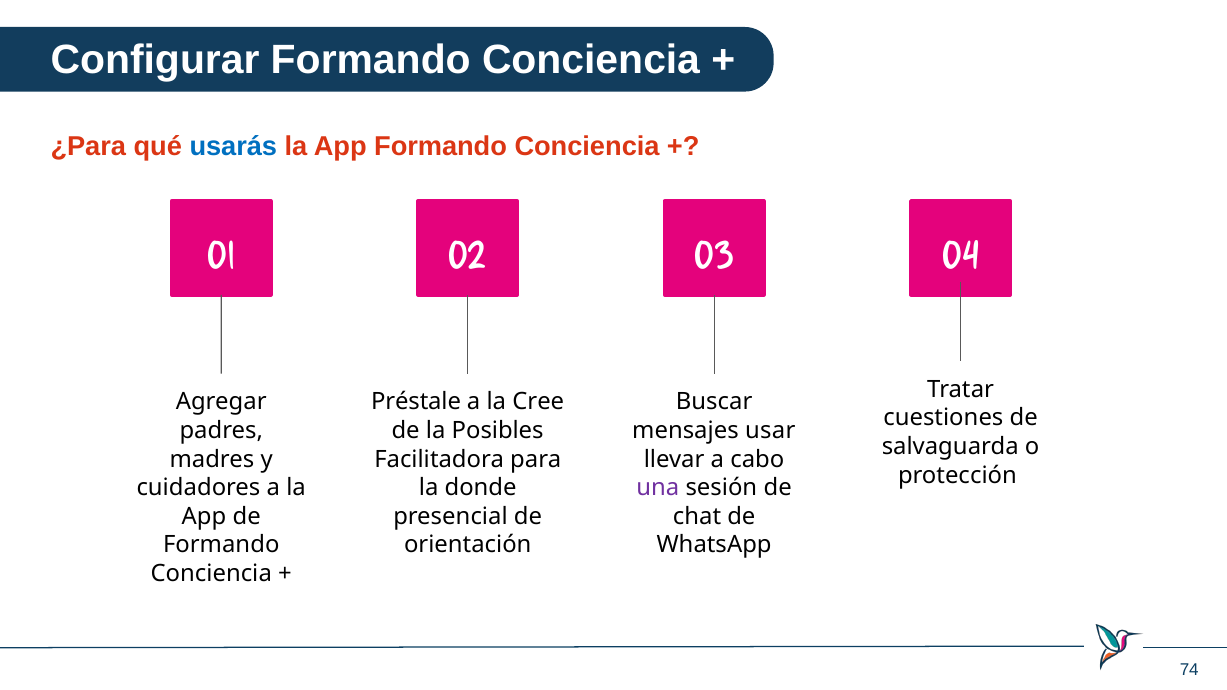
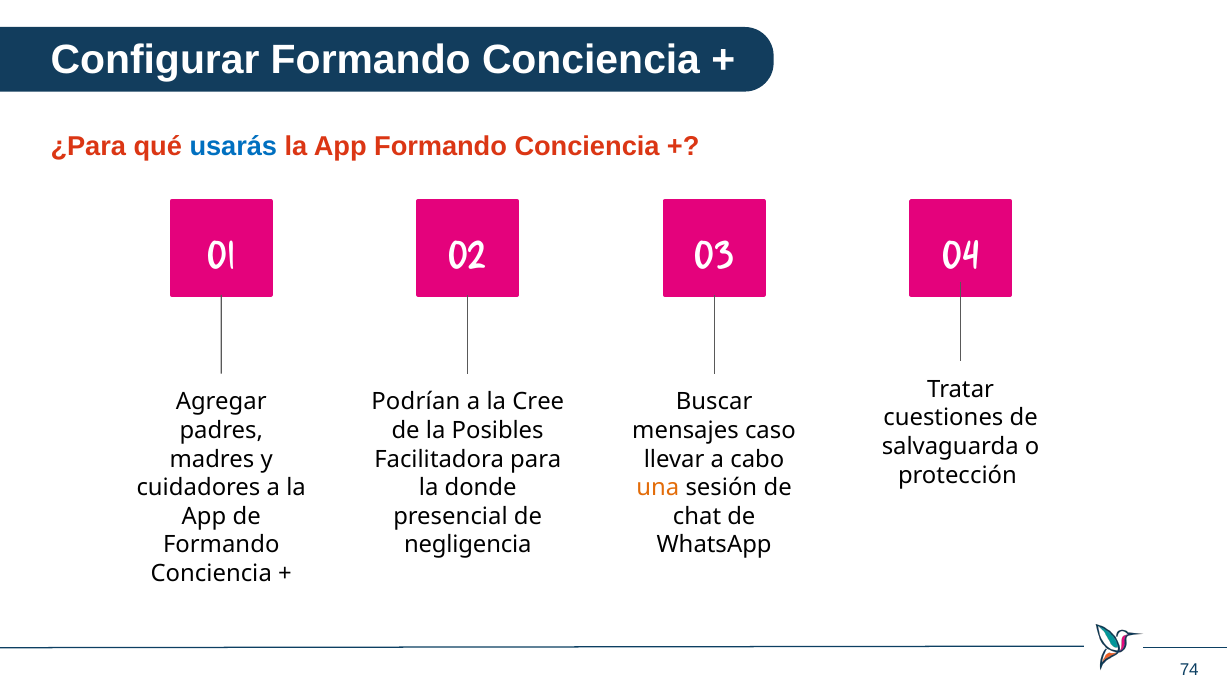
Préstale: Préstale -> Podrían (416, 402)
usar: usar -> caso (770, 431)
una colour: purple -> orange (658, 488)
orientación: orientación -> negligencia (468, 545)
